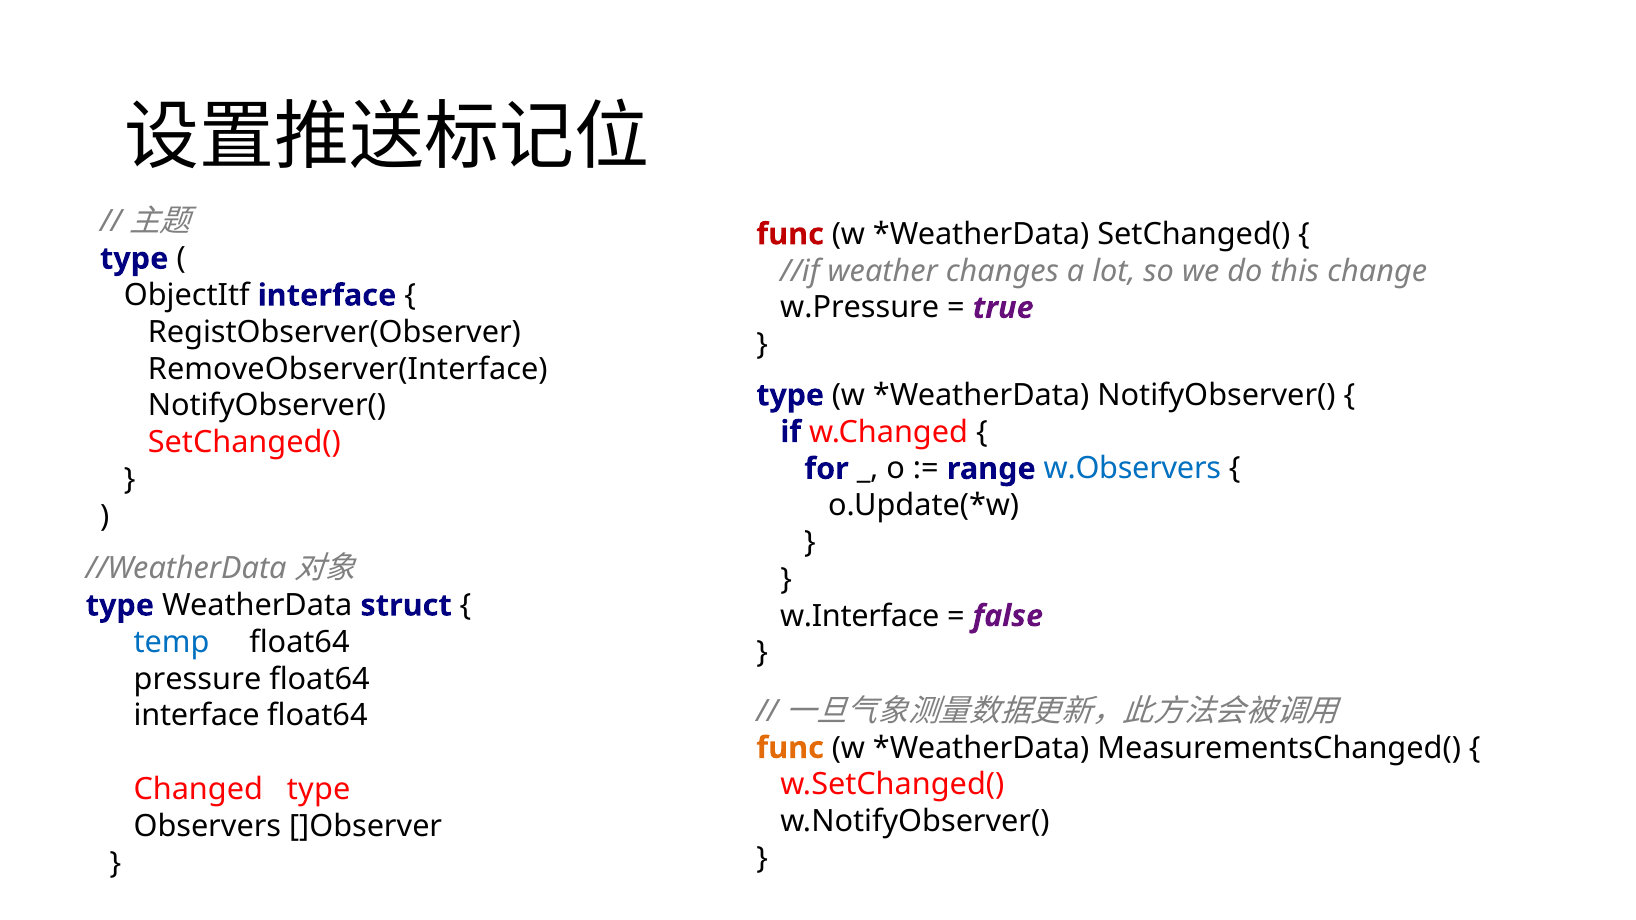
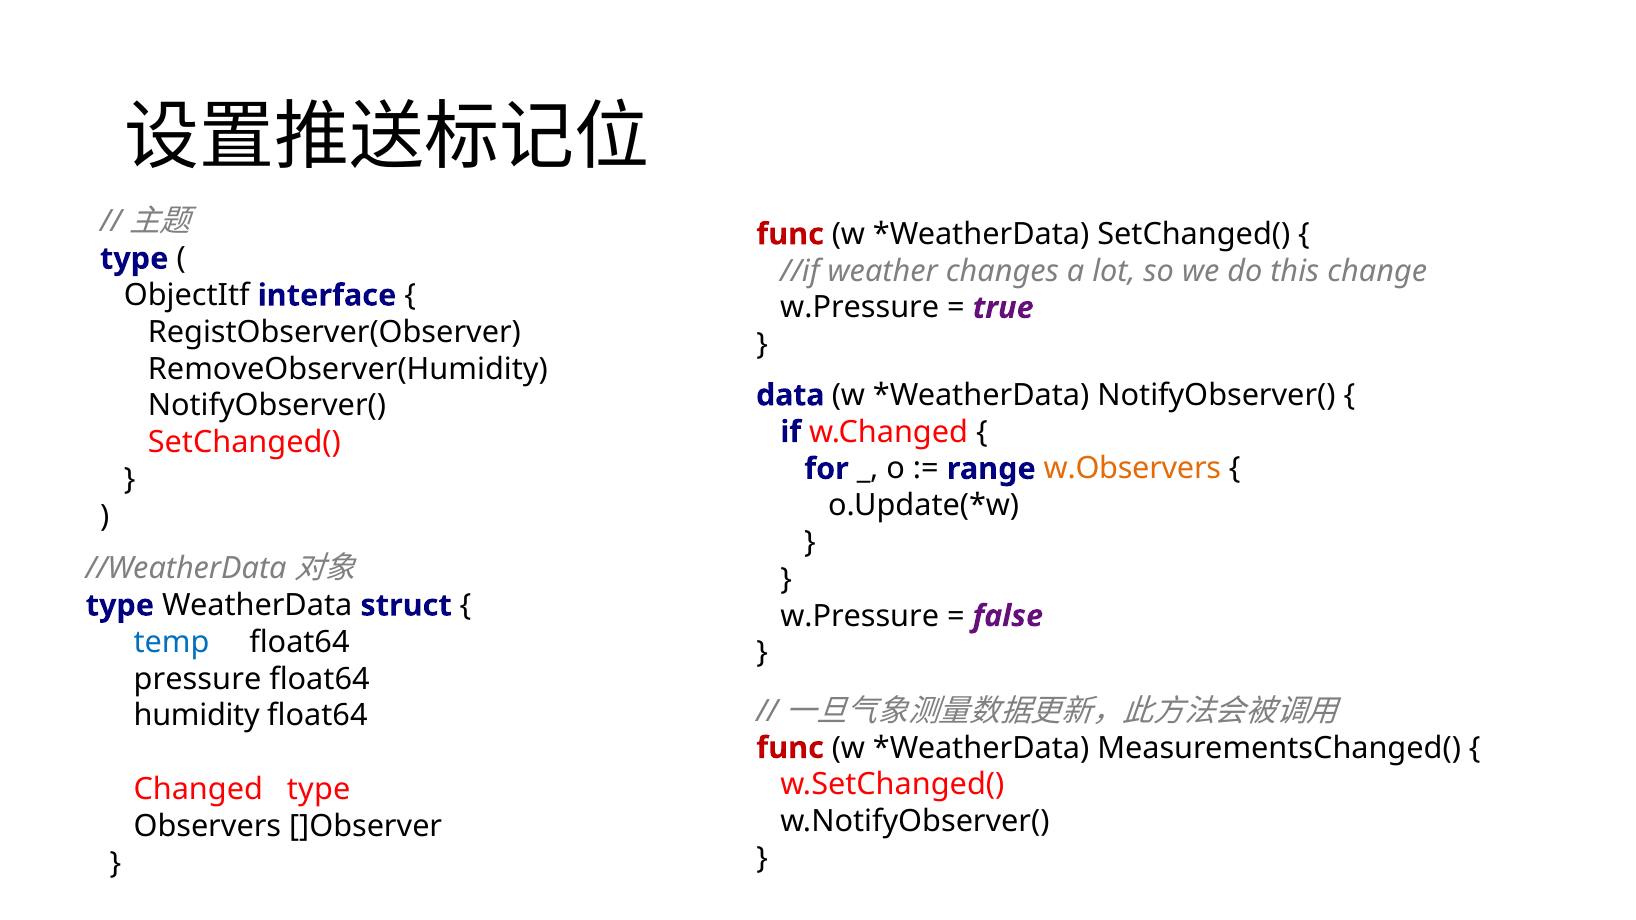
RemoveObserver(Interface: RemoveObserver(Interface -> RemoveObserver(Humidity (348, 369)
type: type -> data (790, 395)
w.Observers colour: blue -> orange (1132, 469)
w.Interface: w.Interface -> w.Pressure (860, 616)
interface: interface -> humidity (197, 716)
func colour: orange -> red (790, 748)
